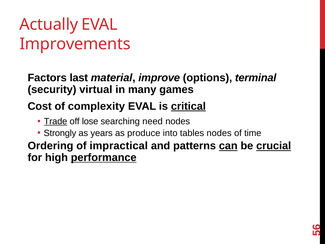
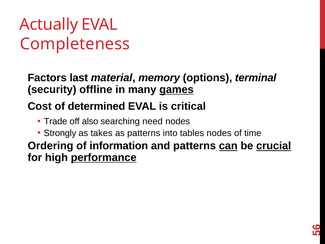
Improvements: Improvements -> Completeness (75, 44)
improve: improve -> memory (159, 78)
virtual: virtual -> offline (96, 90)
games underline: none -> present (177, 90)
complexity: complexity -> determined (97, 106)
critical underline: present -> none (188, 106)
Trade underline: present -> none (56, 121)
lose: lose -> also (90, 121)
years: years -> takes (102, 133)
as produce: produce -> patterns (144, 133)
impractical: impractical -> information (119, 146)
